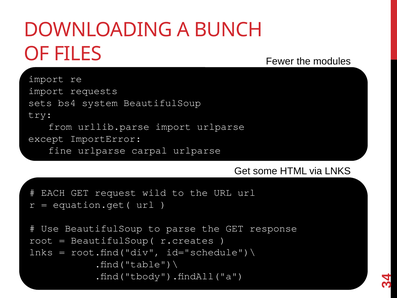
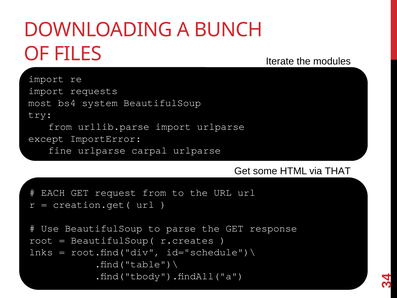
Fewer: Fewer -> Iterate (280, 61)
sets: sets -> most (40, 103)
via LNKS: LNKS -> THAT (338, 171)
request wild: wild -> from (154, 192)
equation.get(: equation.get( -> creation.get( (92, 204)
